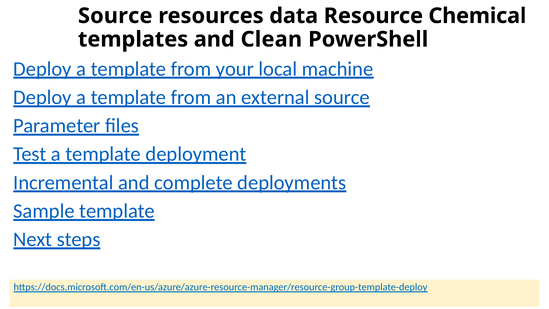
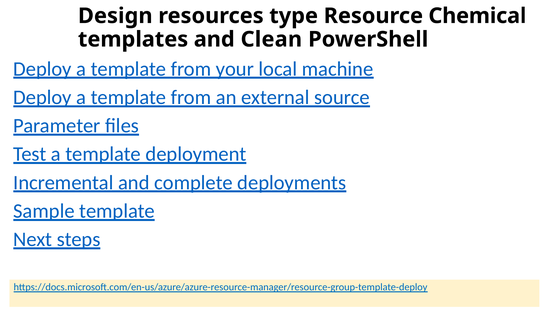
Source: Source -> Design (115, 16)
data: data -> type (294, 16)
